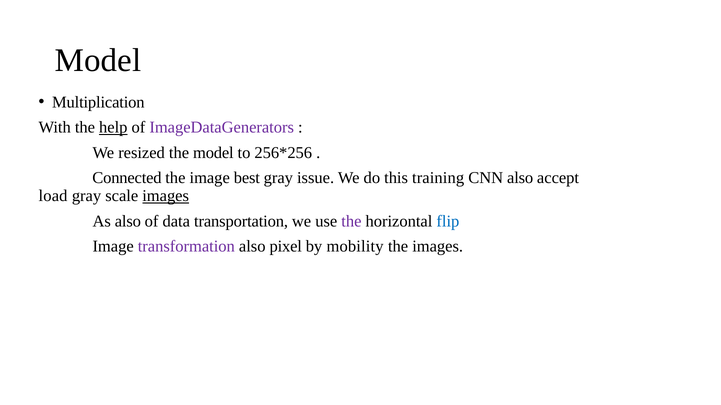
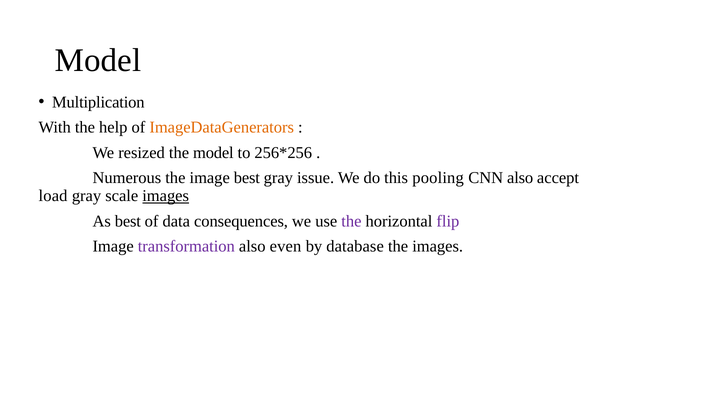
help underline: present -> none (113, 128)
ImageDataGenerators colour: purple -> orange (222, 128)
Connected: Connected -> Numerous (127, 178)
training: training -> pooling (438, 178)
As also: also -> best (128, 221)
transportation: transportation -> consequences (241, 221)
flip colour: blue -> purple (448, 221)
pixel: pixel -> even (286, 247)
mobility: mobility -> database (355, 247)
